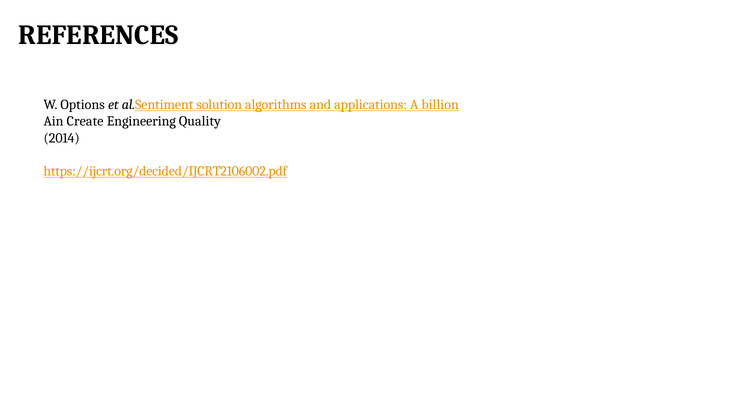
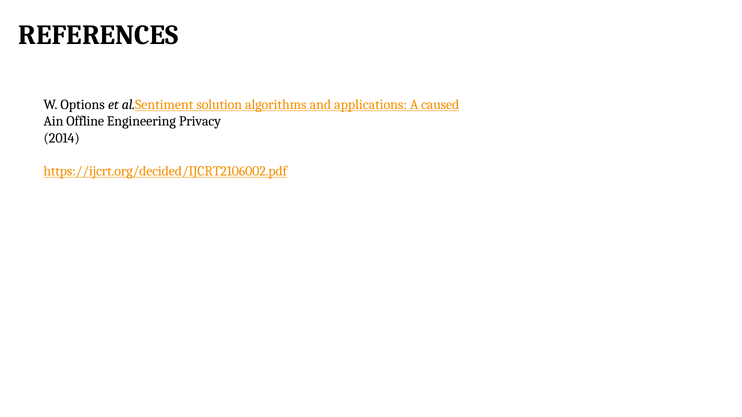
billion: billion -> caused (440, 105)
Create: Create -> Offline (85, 121)
Quality: Quality -> Privacy (200, 121)
